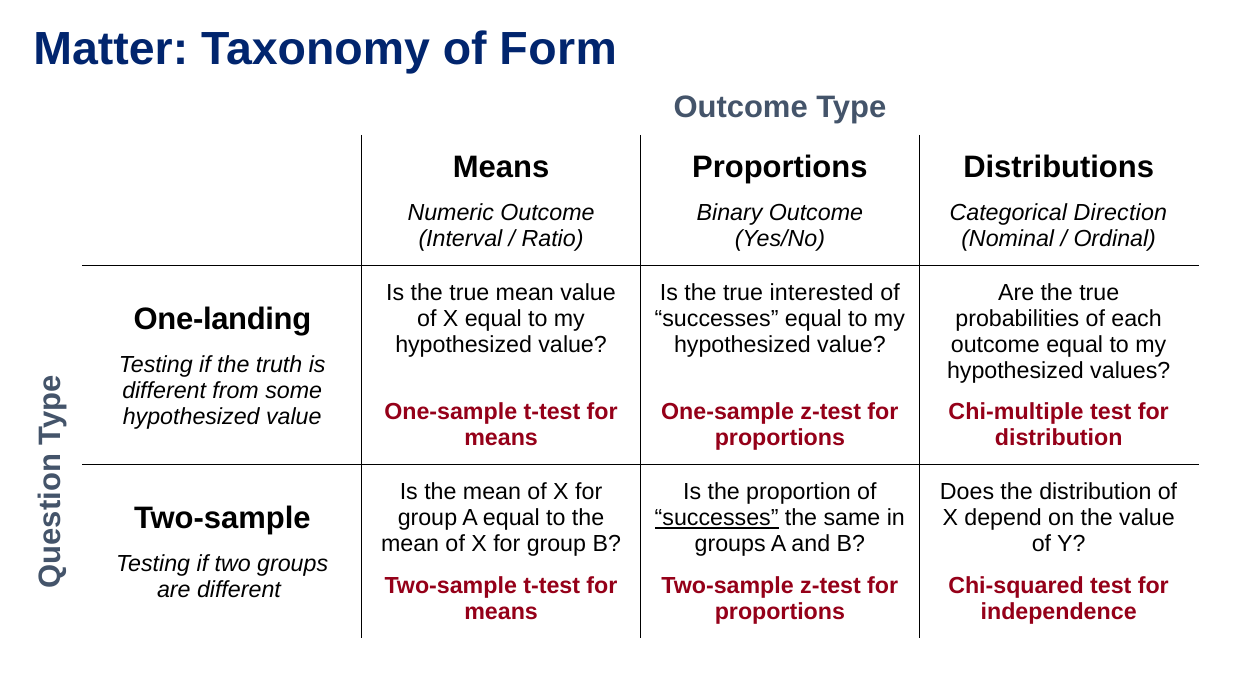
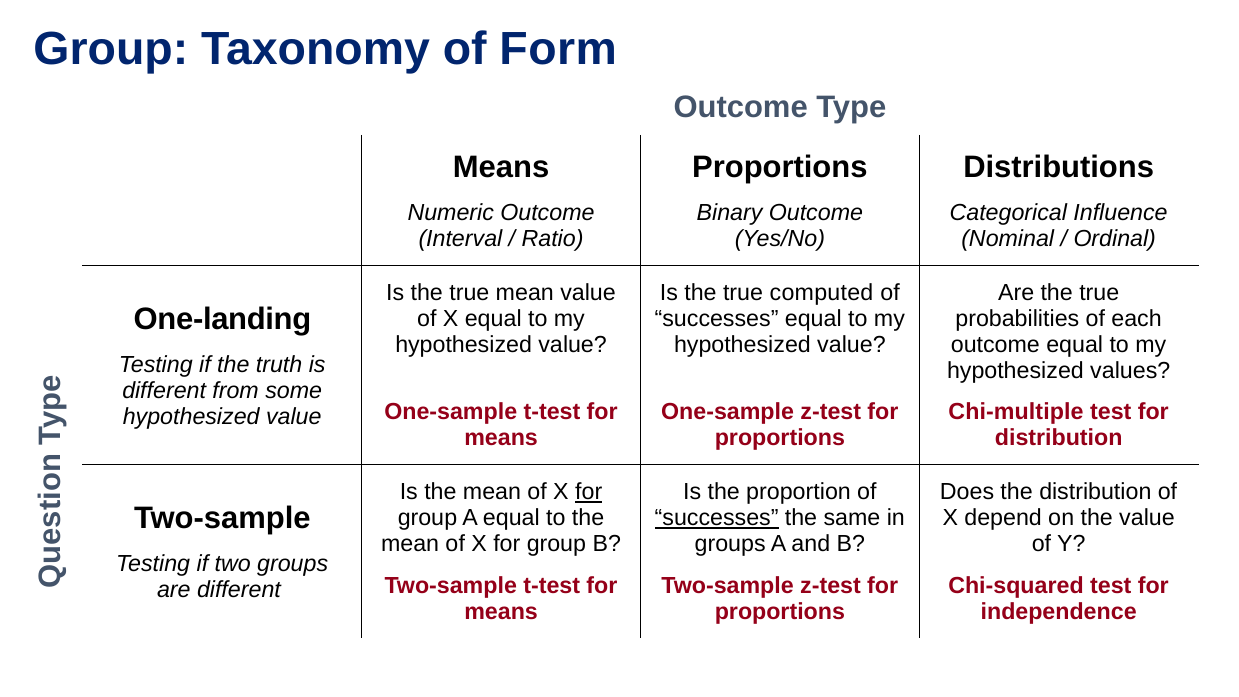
Matter: Matter -> Group (111, 49)
Direction: Direction -> Influence (1121, 213)
interested: interested -> computed (822, 293)
for underline: none -> present (589, 492)
